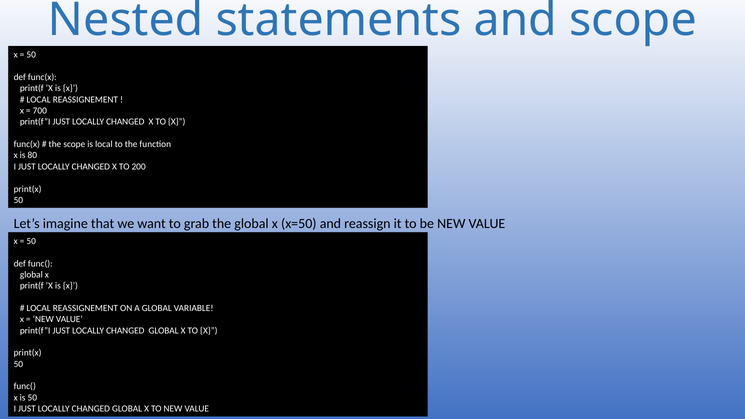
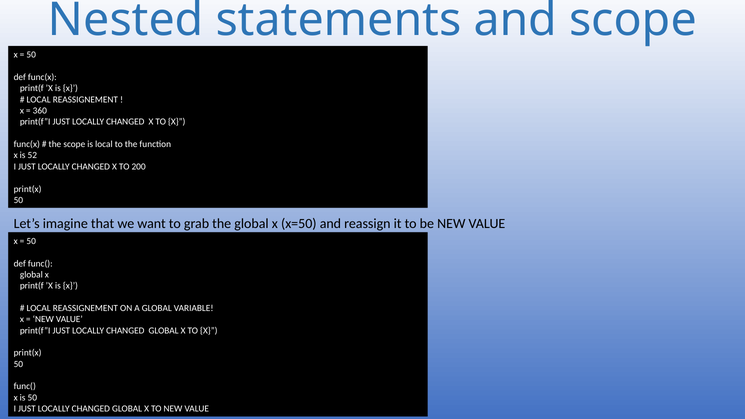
700: 700 -> 360 (40, 111)
80: 80 -> 52 (32, 155)
